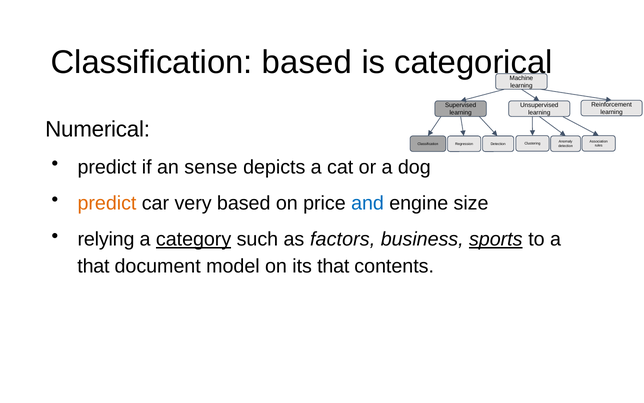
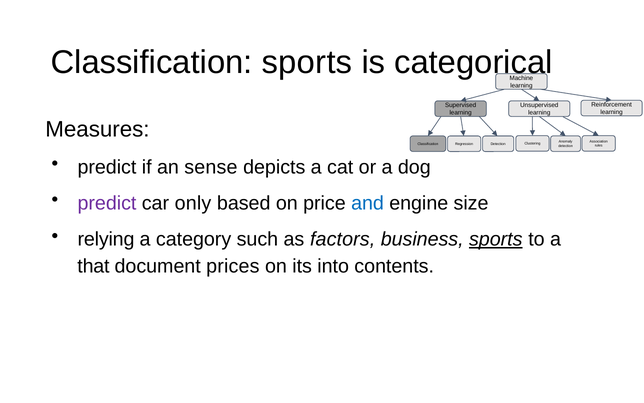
Classification based: based -> sports (307, 63)
Numerical: Numerical -> Measures (97, 129)
predict colour: orange -> purple (107, 203)
very: very -> only (193, 203)
category underline: present -> none (194, 239)
model: model -> prices (233, 266)
its that: that -> into (333, 266)
